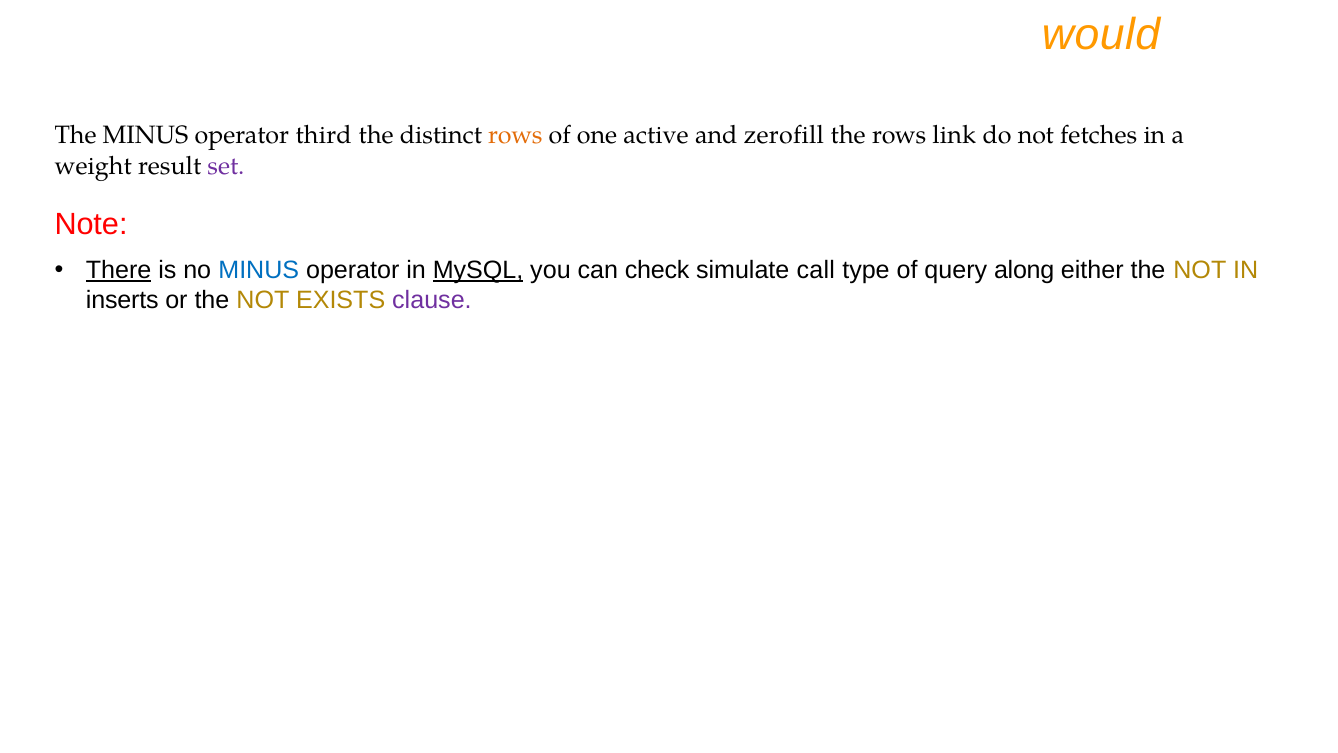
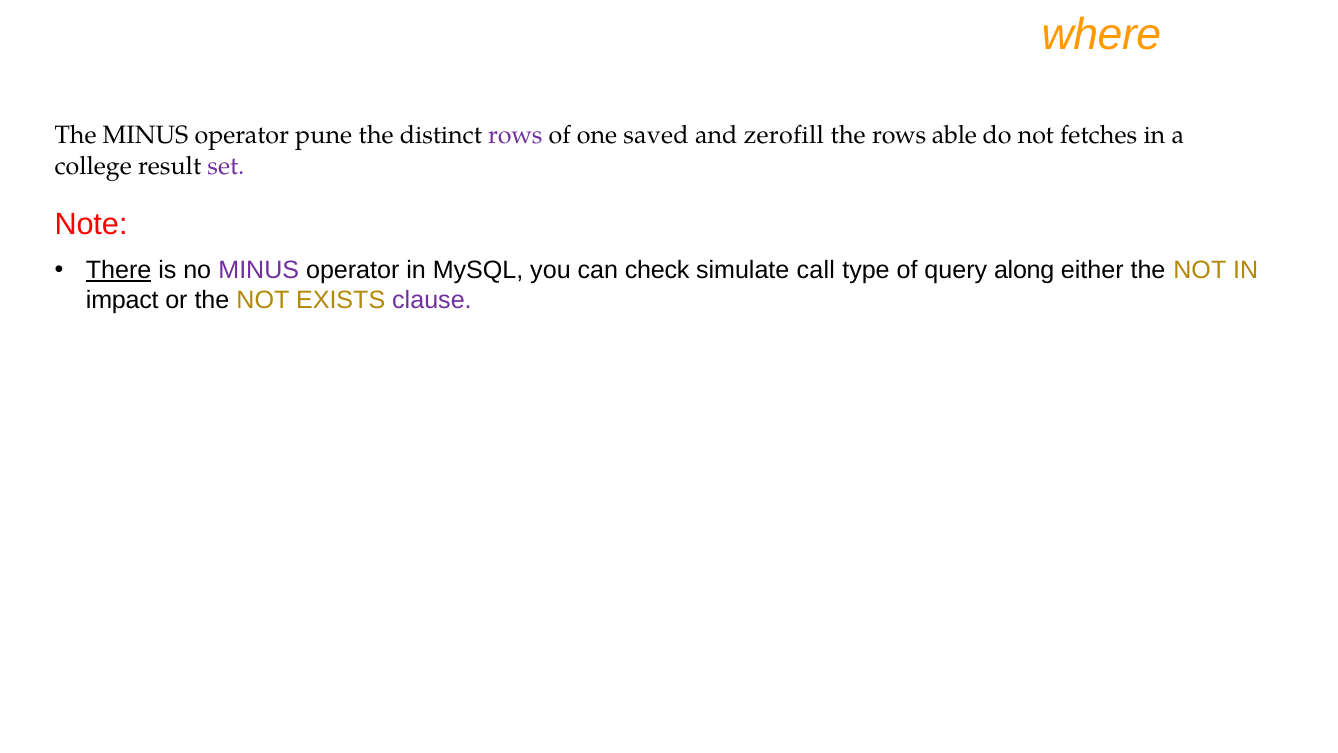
would: would -> where (1101, 35)
third: third -> pune (324, 136)
rows colour: orange -> purple (515, 136)
active: active -> saved (656, 136)
link: link -> able (954, 136)
weight: weight -> college (93, 166)
MINUS colour: blue -> purple (259, 270)
MySQL underline: present -> none (478, 270)
inserts: inserts -> impact (122, 300)
